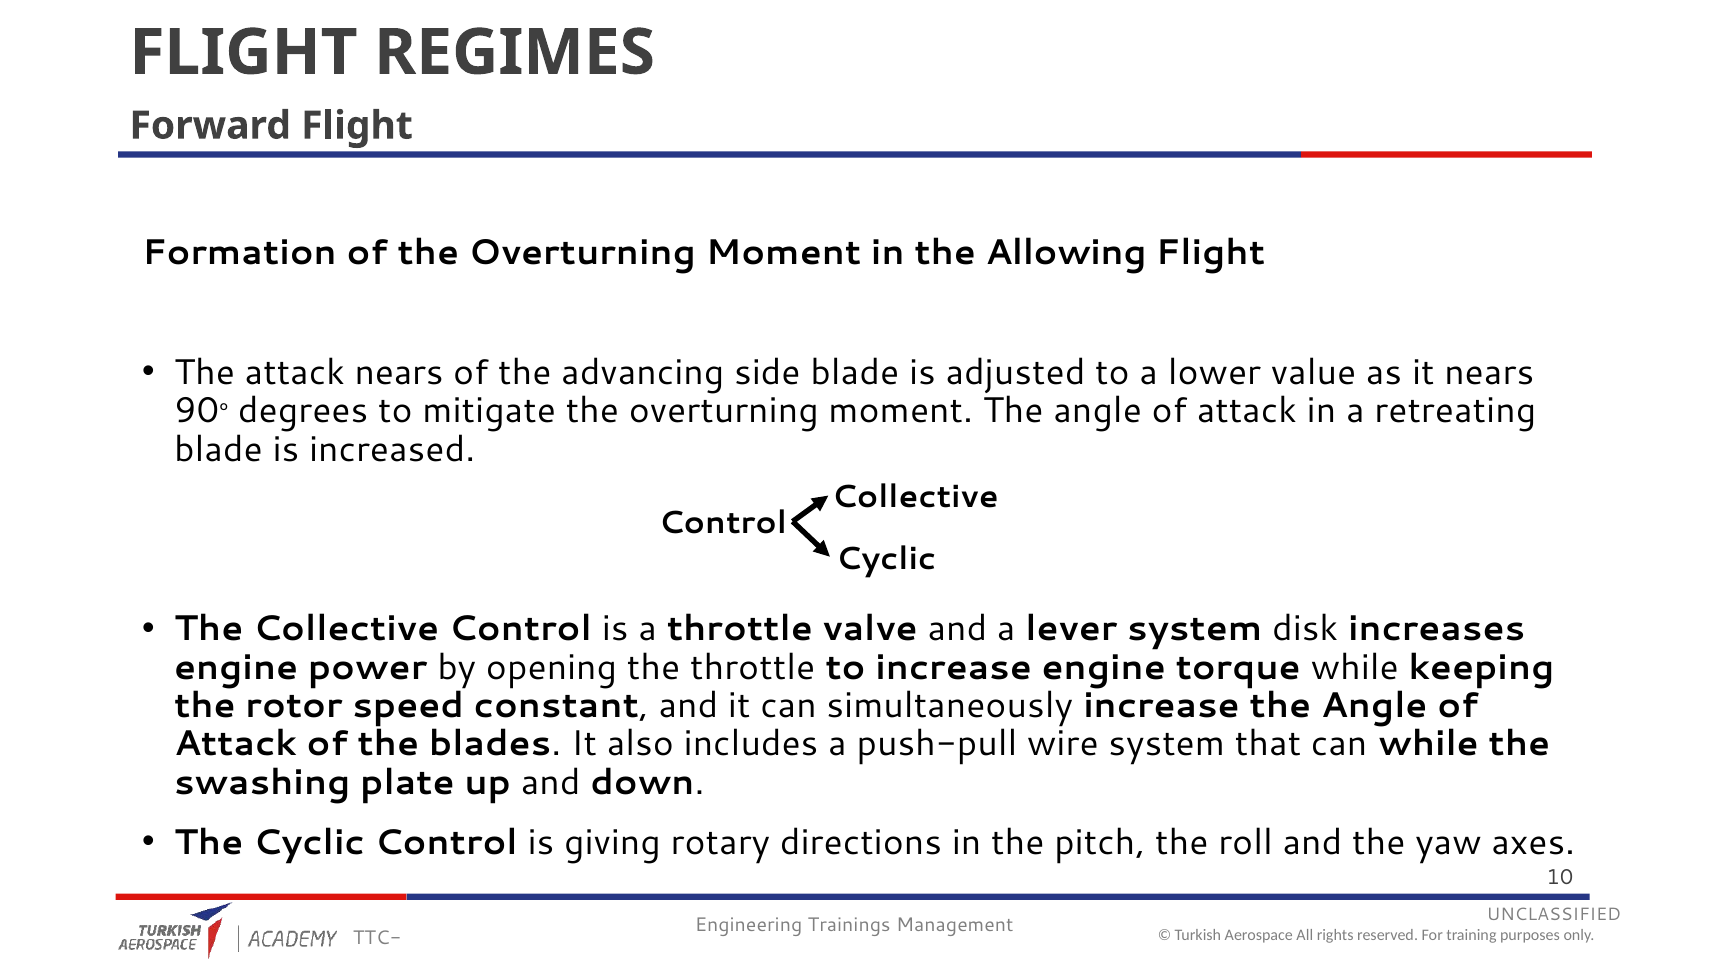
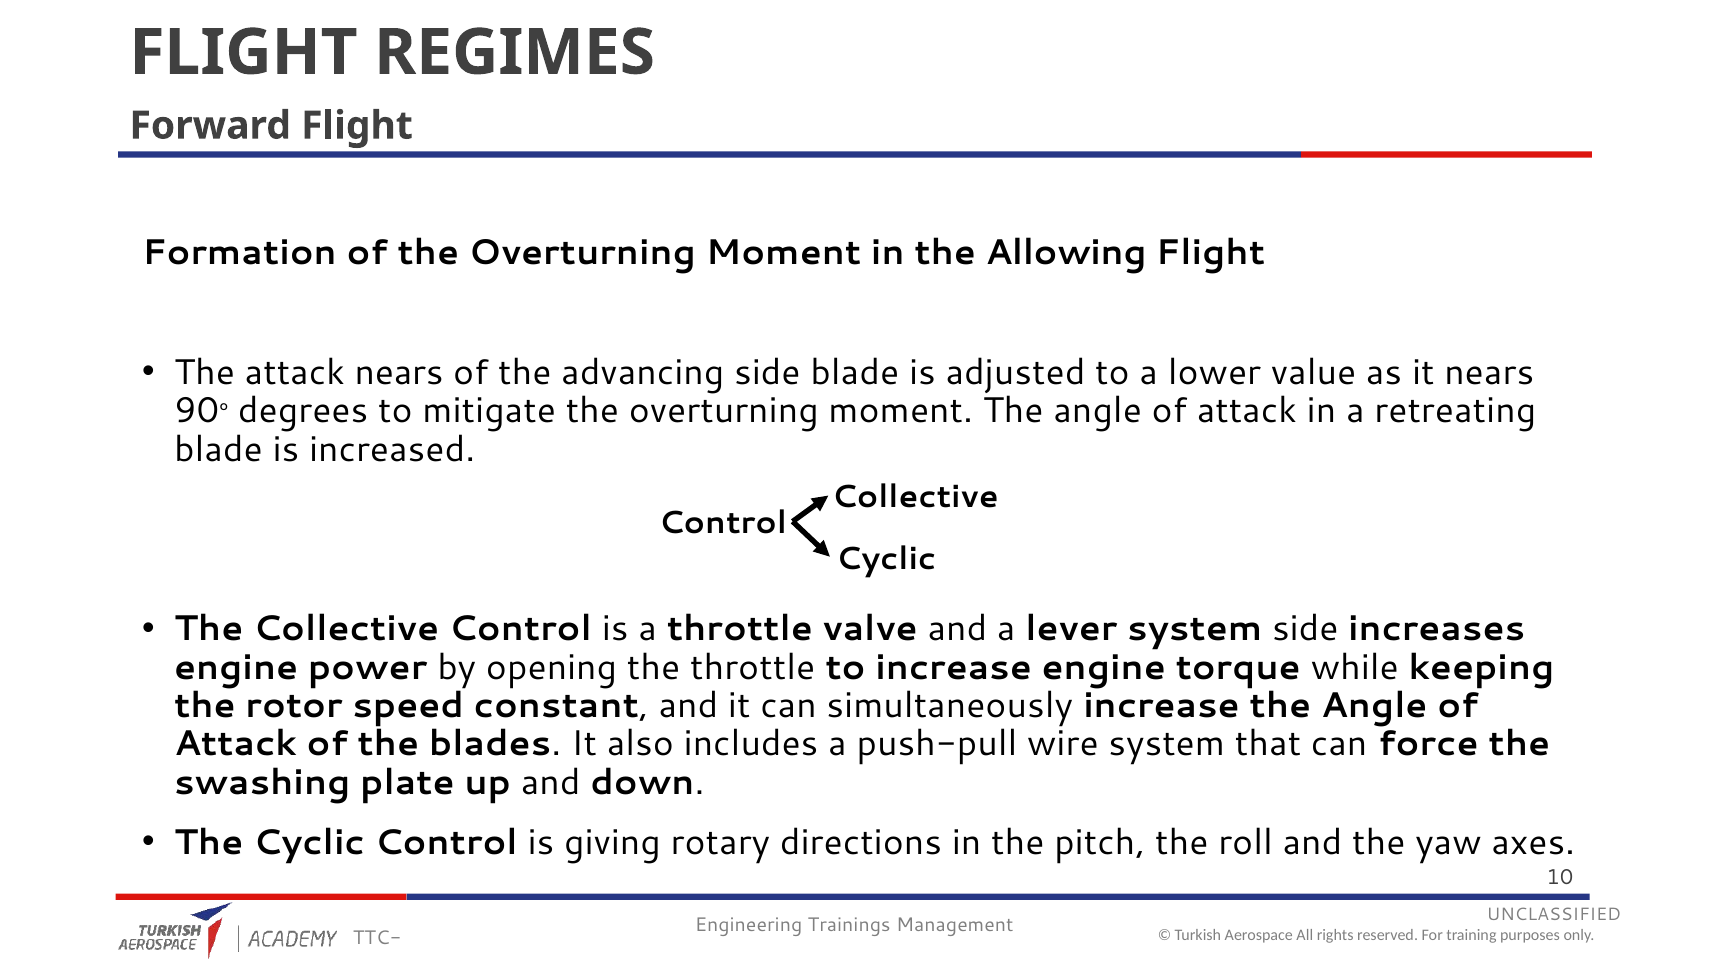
system disk: disk -> side (1305, 629)
can while: while -> force (1428, 744)
